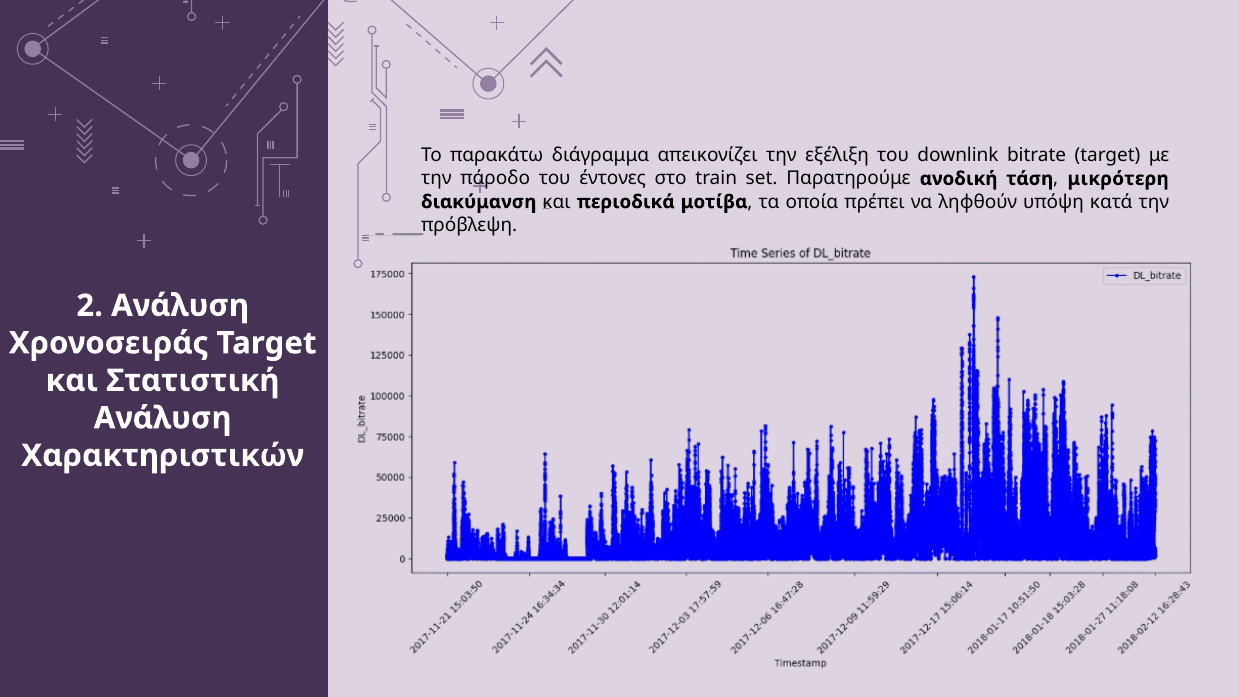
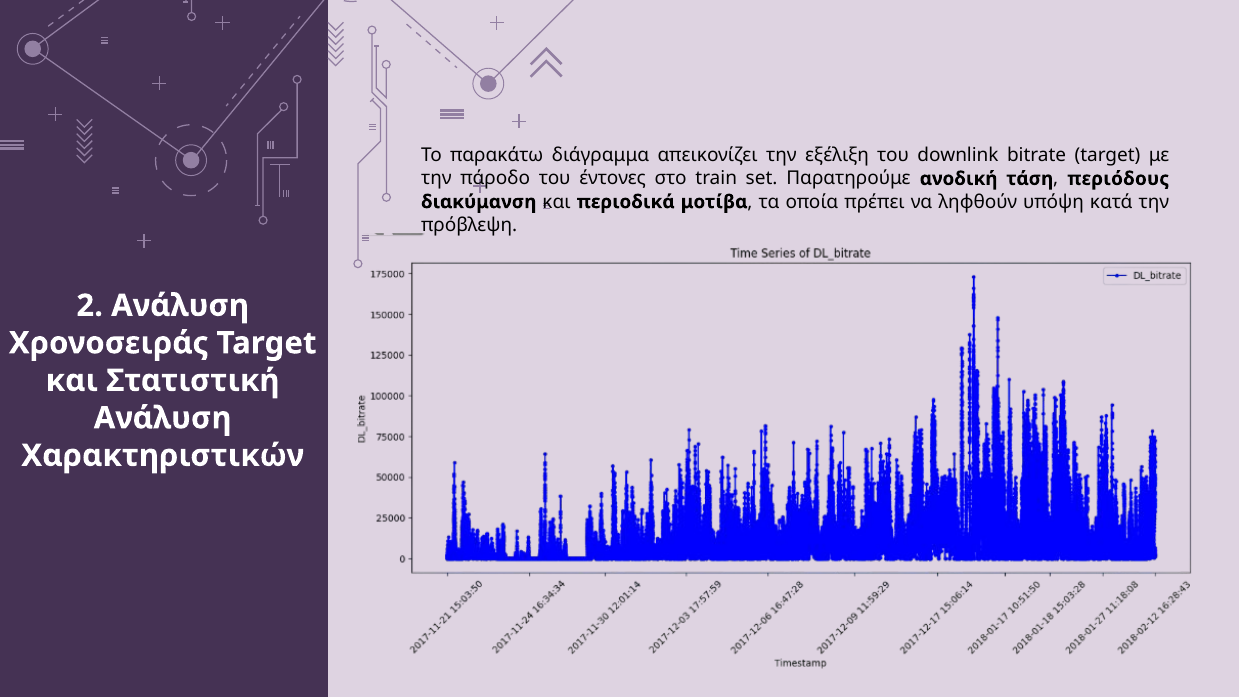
μικρότερη: μικρότερη -> περιόδους (1118, 179)
